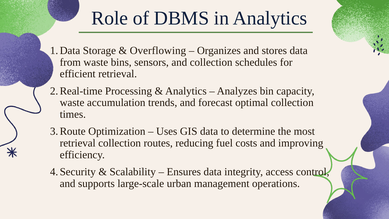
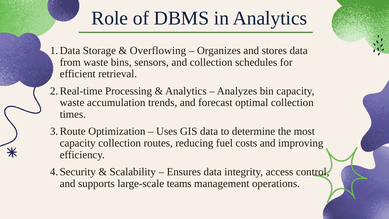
retrieval: retrieval -> capacity (78, 143)
urban: urban -> teams (179, 183)
